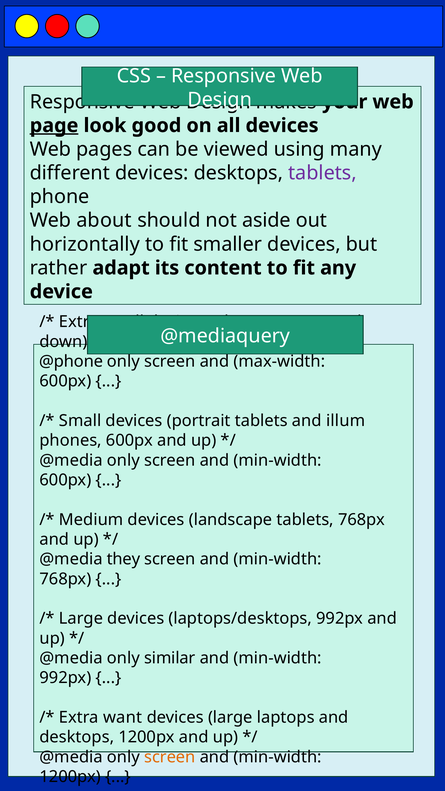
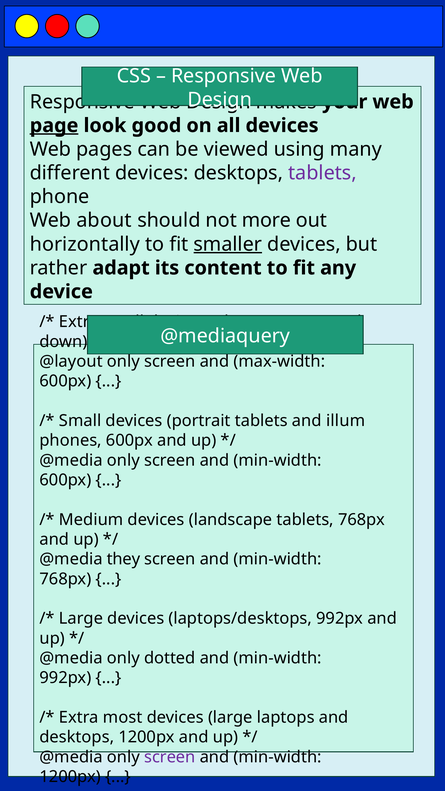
aside: aside -> more (266, 221)
smaller underline: none -> present (228, 244)
@phone: @phone -> @layout (71, 361)
similar: similar -> dotted (170, 658)
want: want -> most (123, 718)
screen colour: orange -> purple (170, 757)
